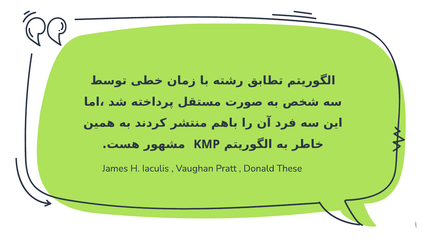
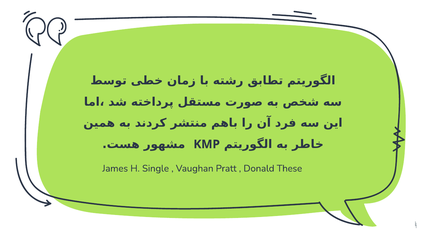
Iaculis: Iaculis -> Single (156, 169)
